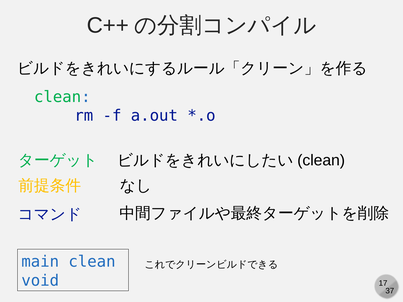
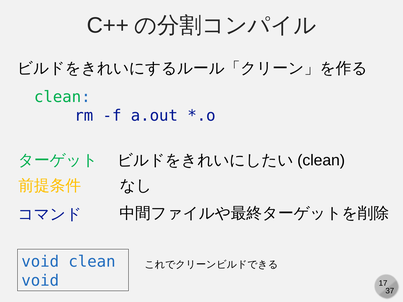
main: main -> void (40, 262)
